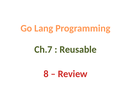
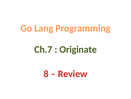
Reusable: Reusable -> Originate (78, 49)
